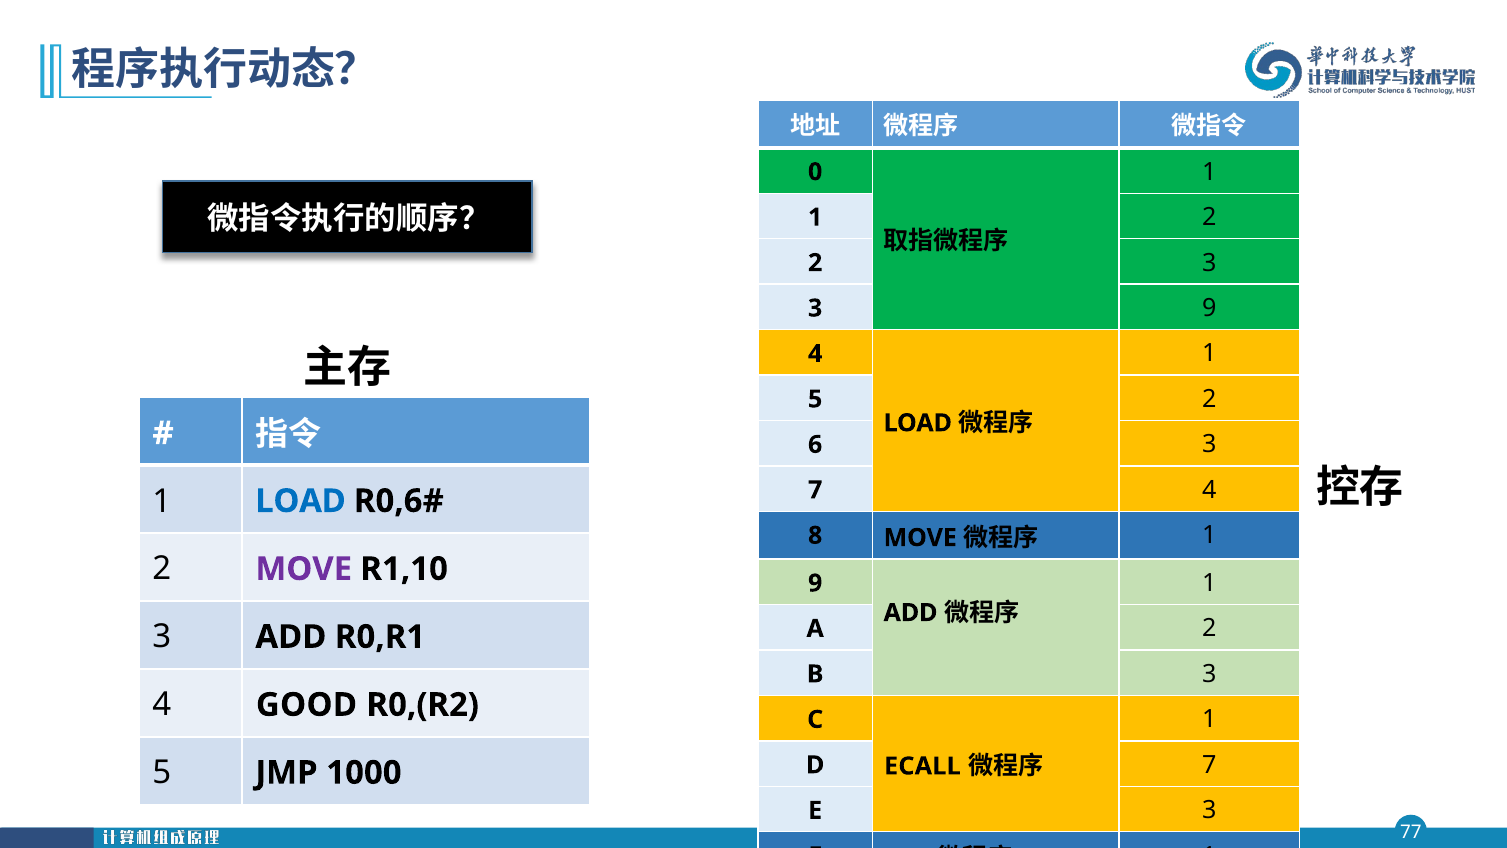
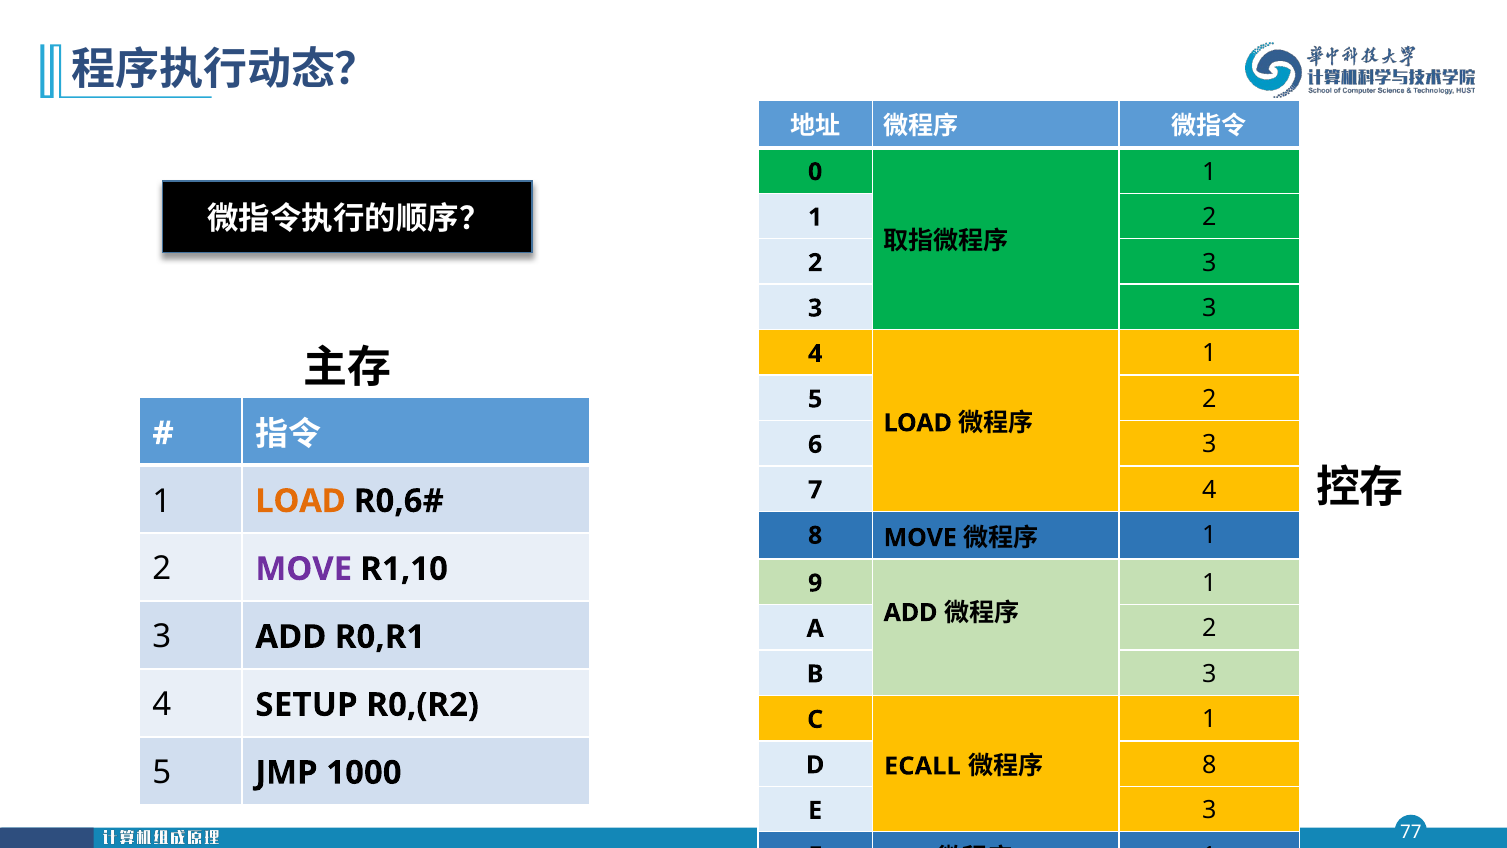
9: 9 -> 3 (1209, 308)
LOAD colour: blue -> orange (301, 501)
GOOD: GOOD -> SETUP (306, 705)
D 7: 7 -> 8 (1209, 765)
